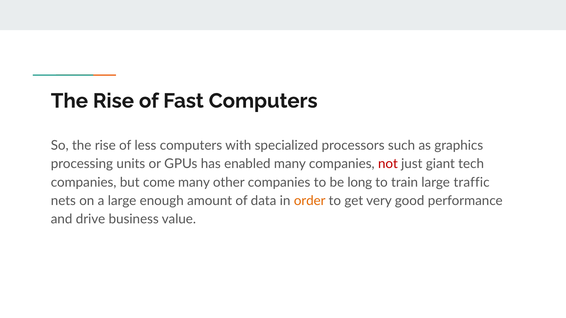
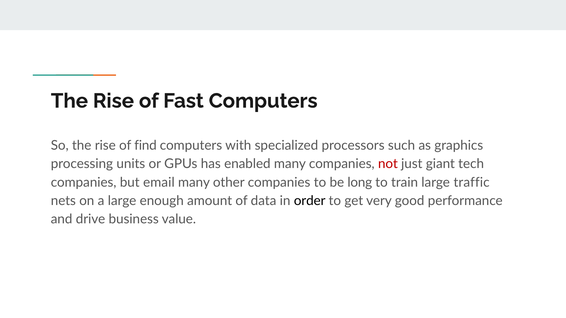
less: less -> find (146, 146)
come: come -> email (159, 183)
order colour: orange -> black (310, 201)
